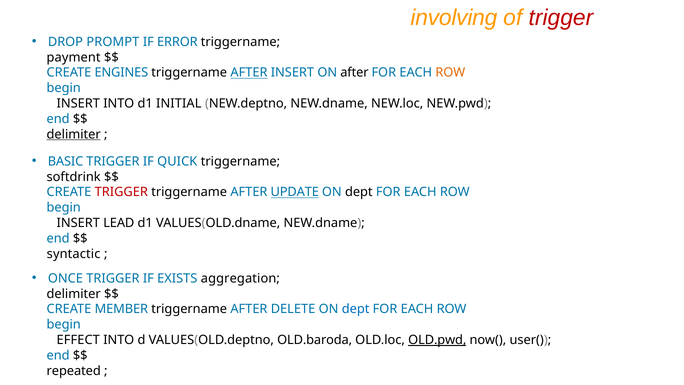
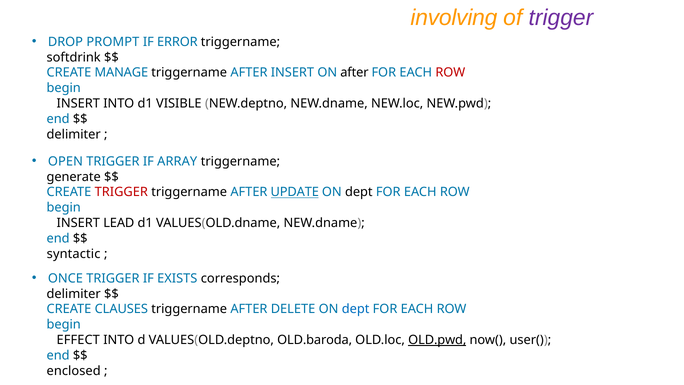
trigger colour: red -> purple (561, 18)
payment: payment -> softdrink (74, 57)
ENGINES: ENGINES -> MANAGE (121, 73)
AFTER underline: present -> none (249, 73)
ROW colour: orange -> red (450, 73)
INITIAL: INITIAL -> VISIBLE (179, 103)
delimiter underline: present -> none (74, 134)
BASIC: BASIC -> OPEN (65, 161)
QUICK: QUICK -> ARRAY (177, 161)
softdrink: softdrink -> generate (74, 177)
aggregation: aggregation -> corresponds (240, 278)
MEMBER: MEMBER -> CLAUSES (121, 309)
repeated: repeated -> enclosed (74, 371)
